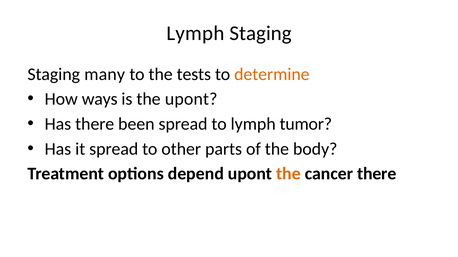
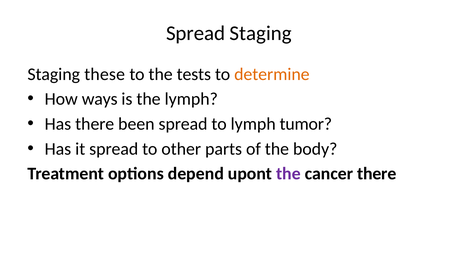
Lymph: Lymph -> Spread (196, 33)
many: many -> these (105, 74)
the upont: upont -> lymph (191, 99)
the colour: orange -> purple (288, 174)
